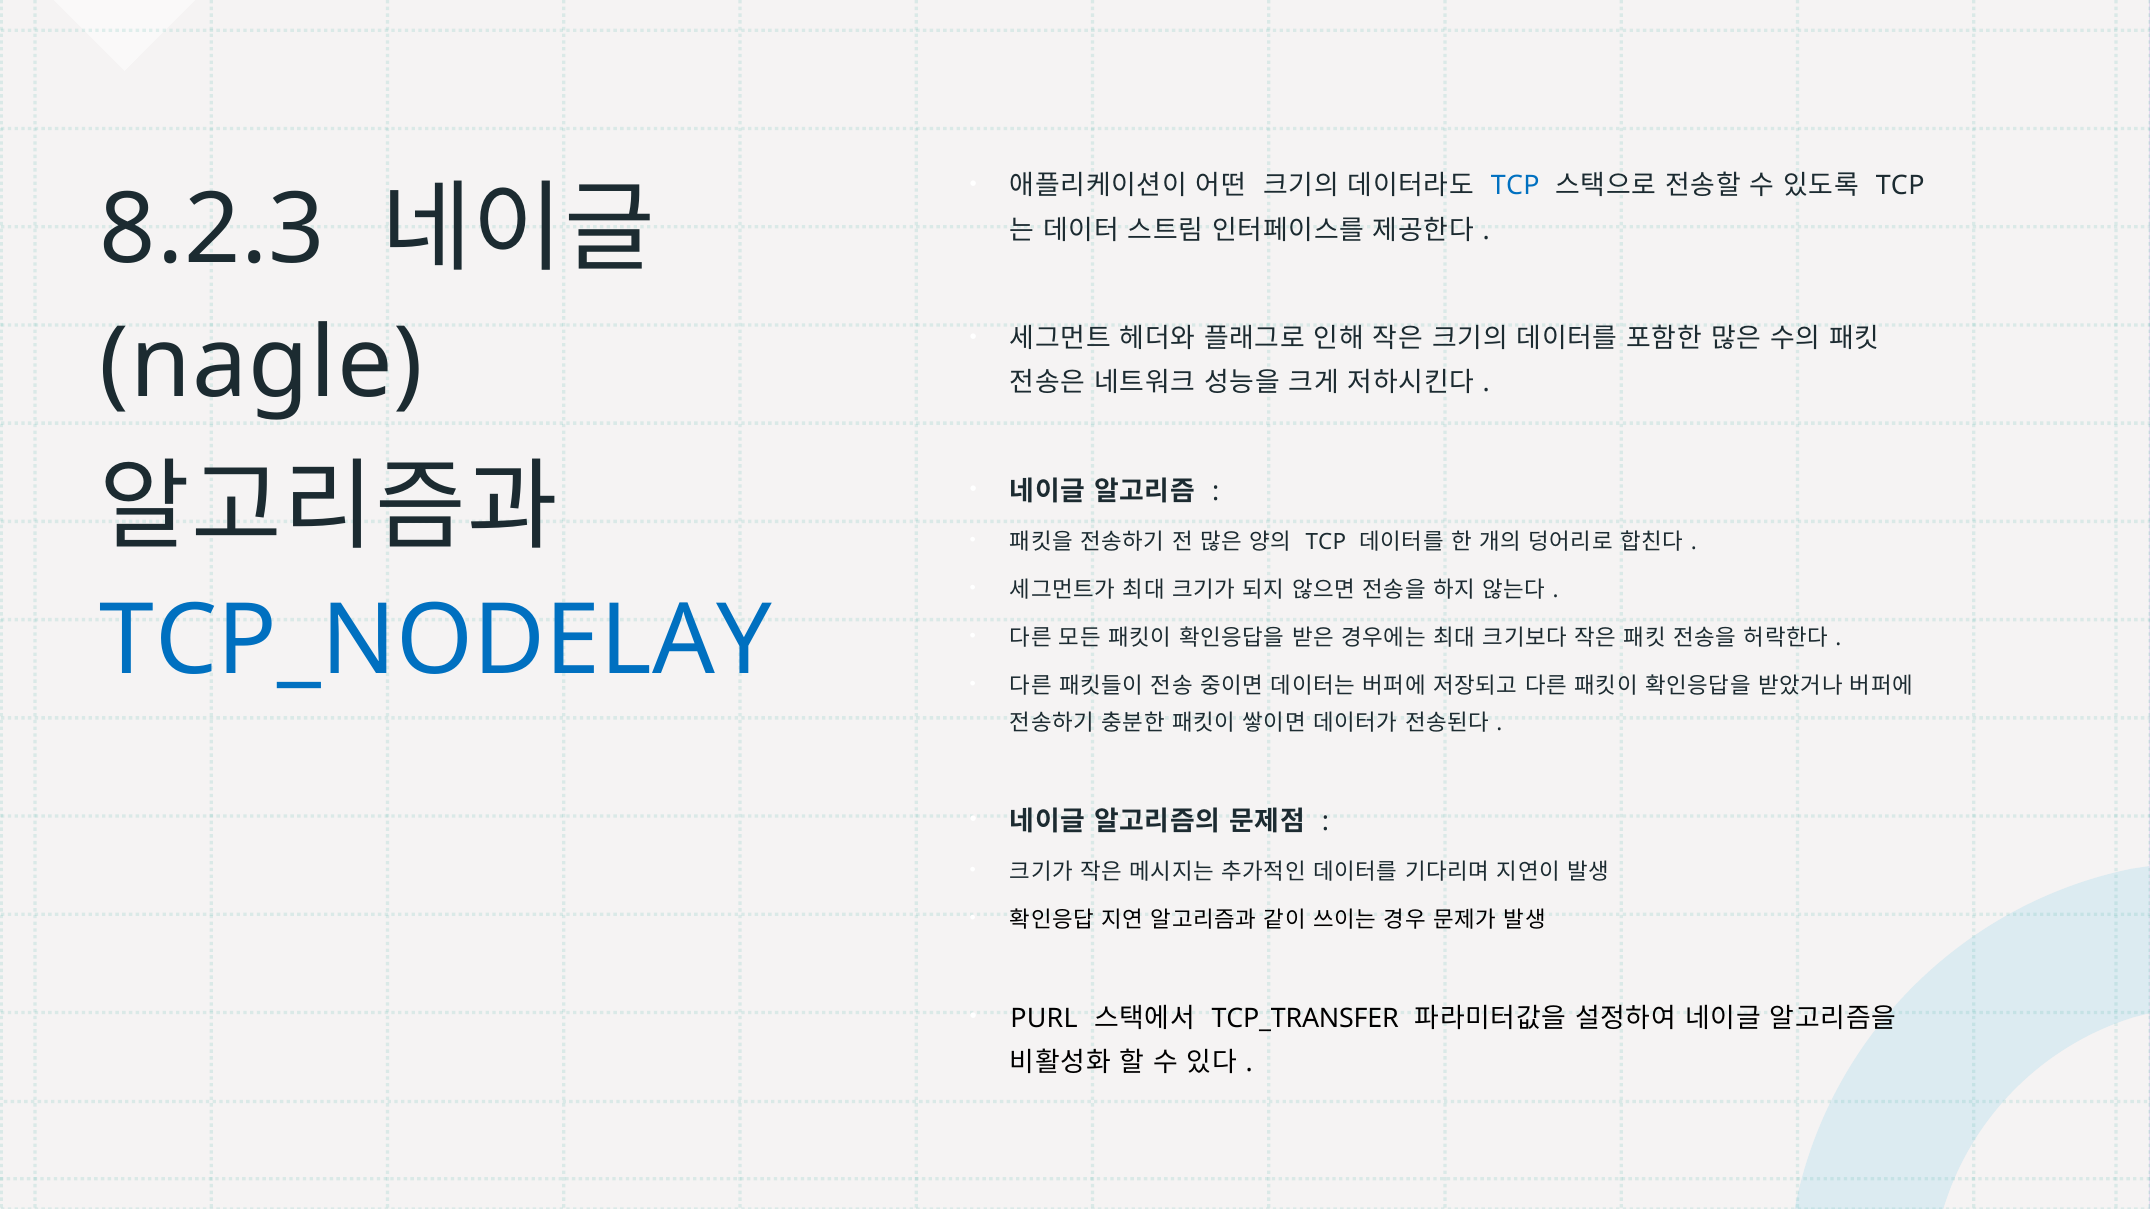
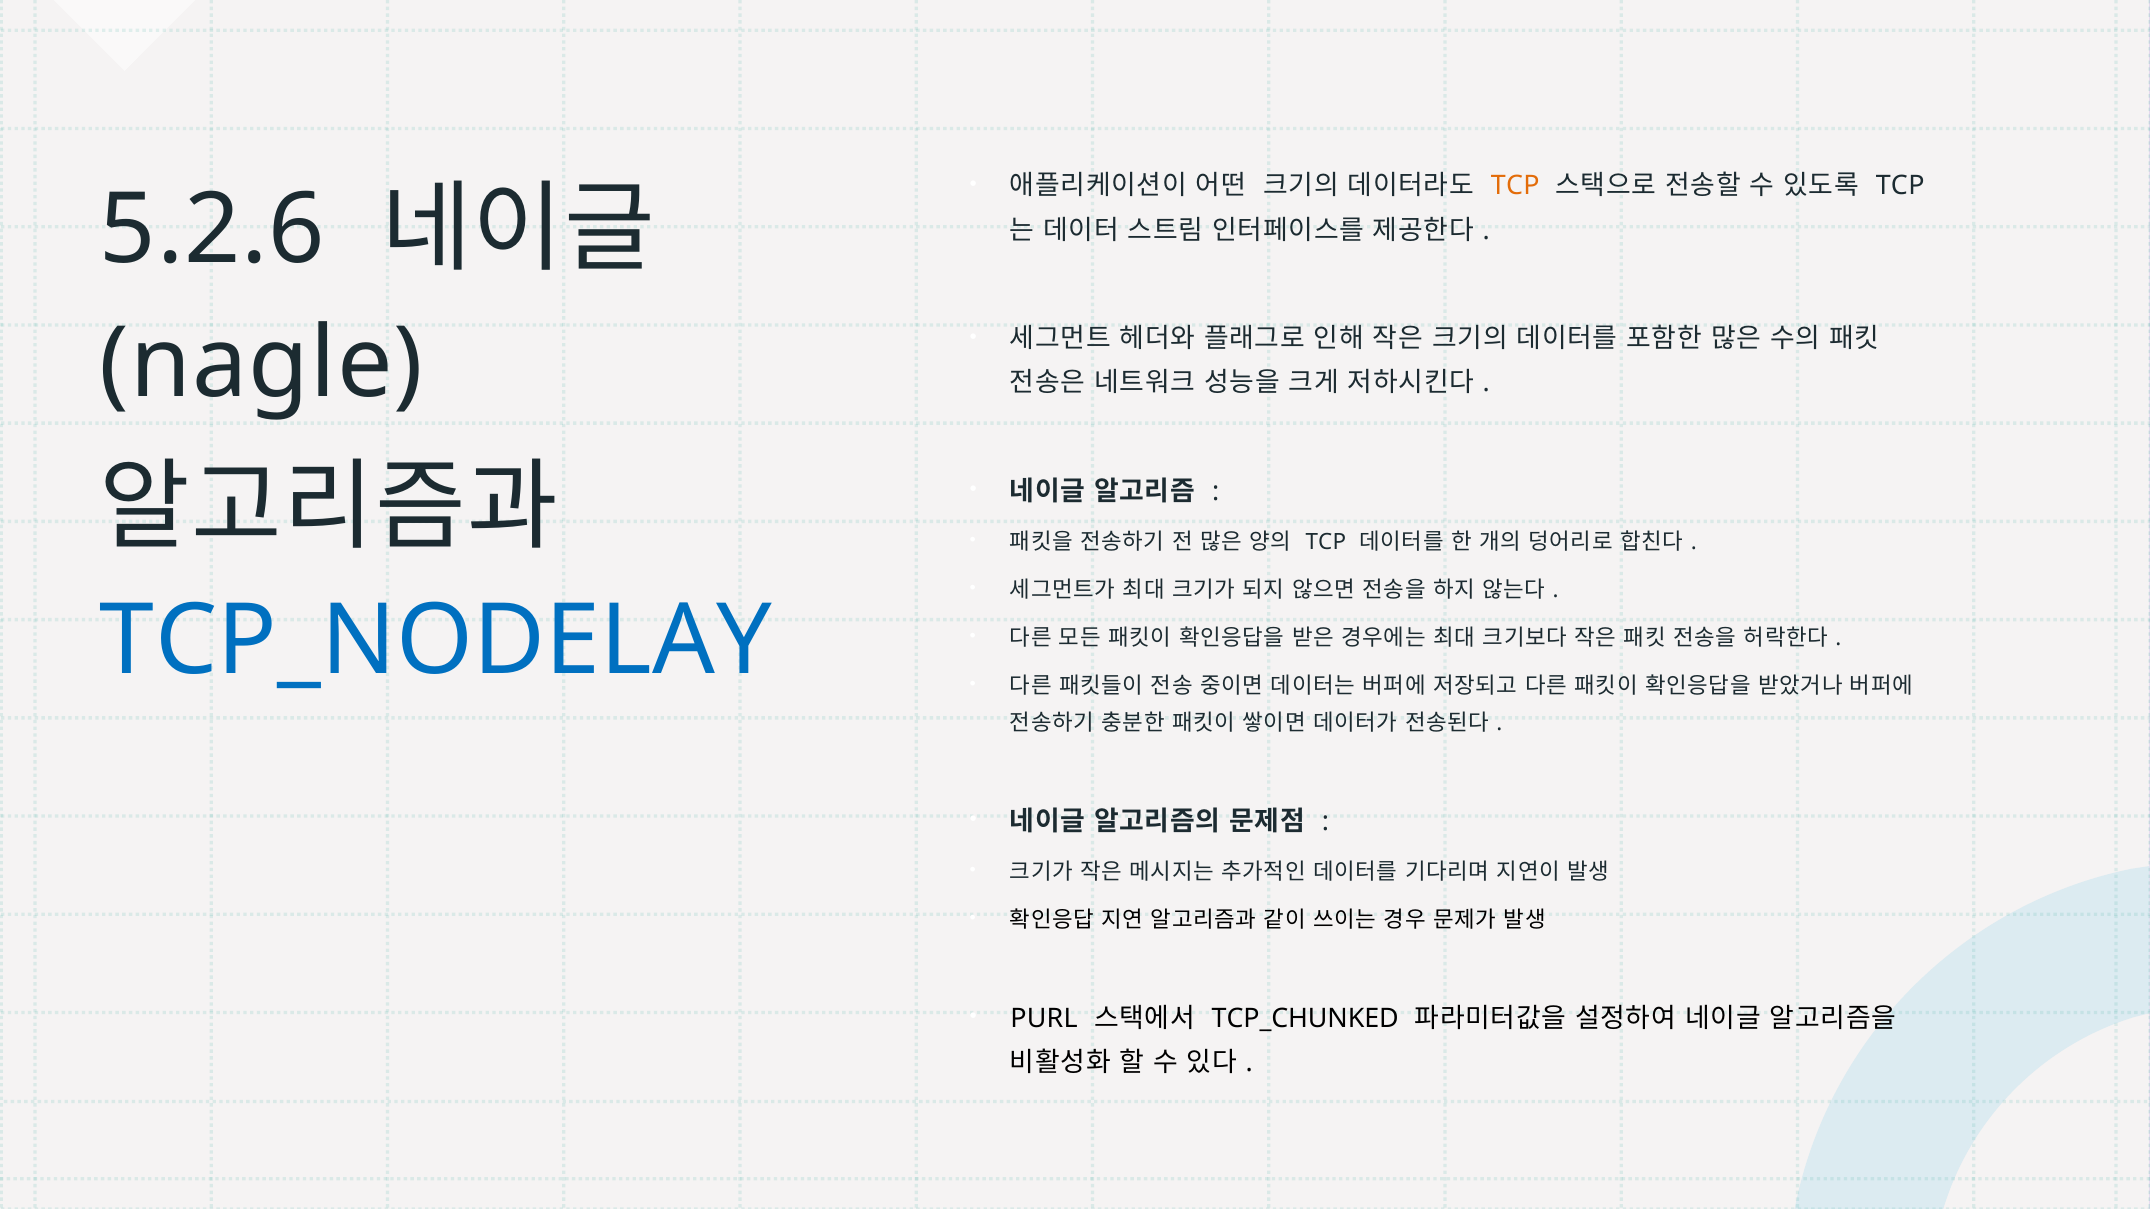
TCP colour: blue -> orange (1515, 186)
8.2.3: 8.2.3 -> 5.2.6 (213, 230)
TCP_TRANSFER: TCP_TRANSFER -> TCP_CHUNKED (1305, 1019)
